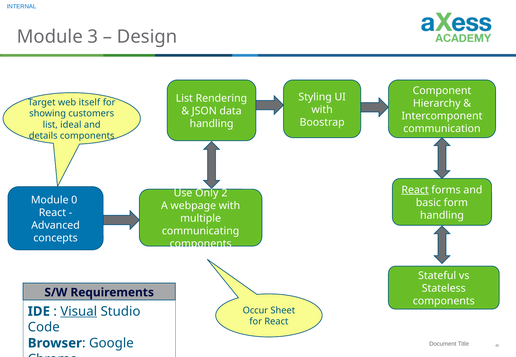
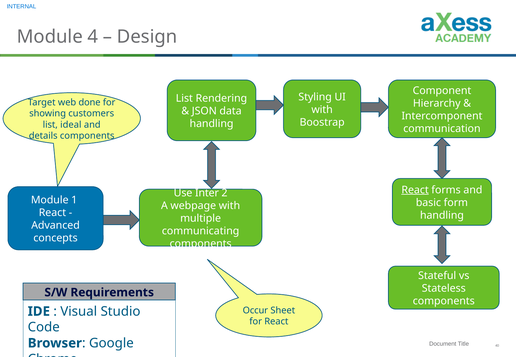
3: 3 -> 4 (93, 37)
itself: itself -> done (90, 102)
Only: Only -> Inter (207, 193)
0: 0 -> 1 (74, 200)
Visual underline: present -> none (79, 312)
